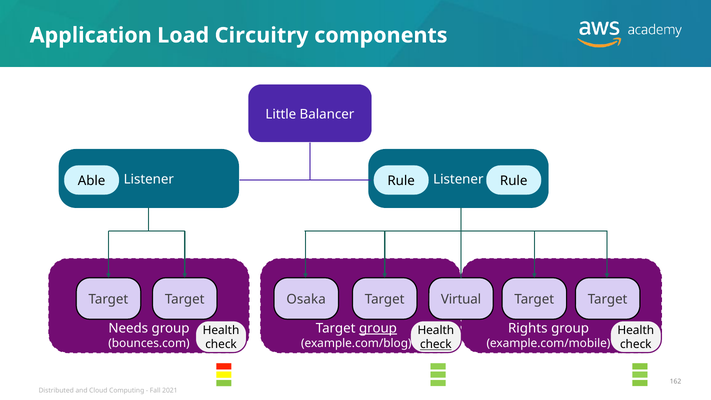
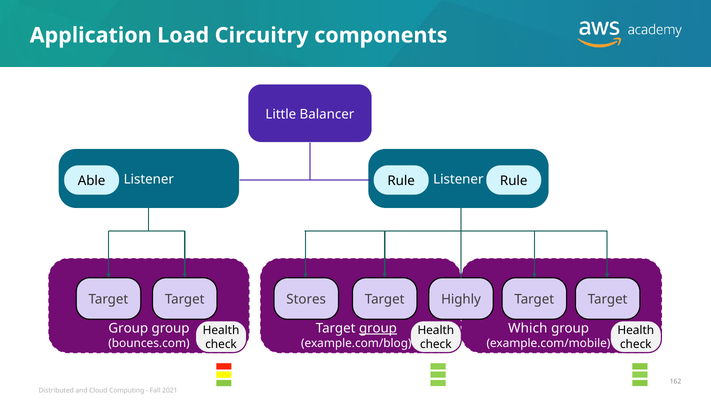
Osaka: Osaka -> Stores (306, 299)
Virtual: Virtual -> Highly (461, 299)
Needs: Needs -> Group (128, 328)
Rights: Rights -> Which (528, 328)
check underline: present -> none (436, 345)
